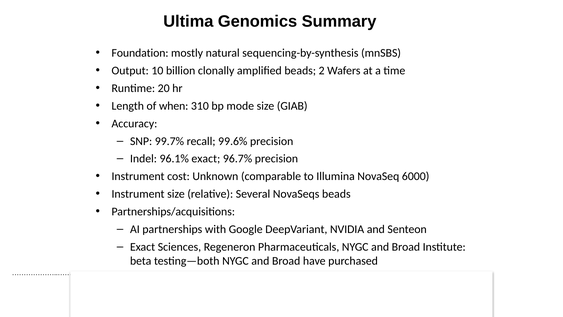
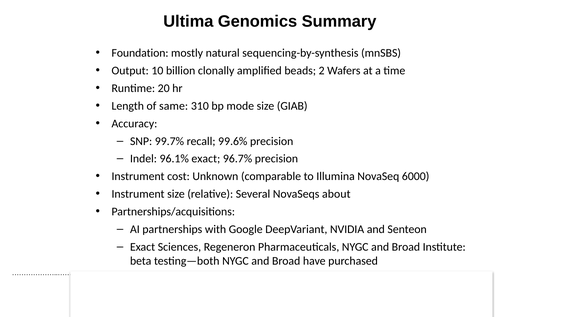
when: when -> same (174, 106)
NovaSeqs beads: beads -> about (336, 194)
